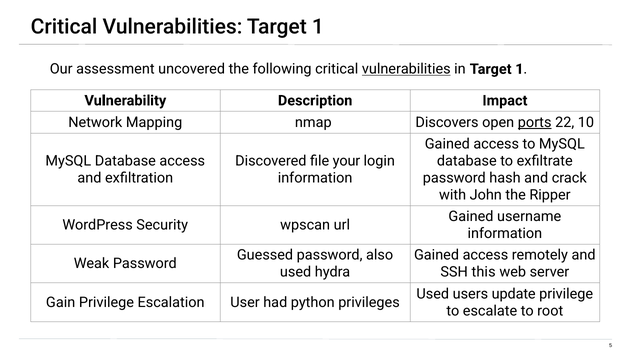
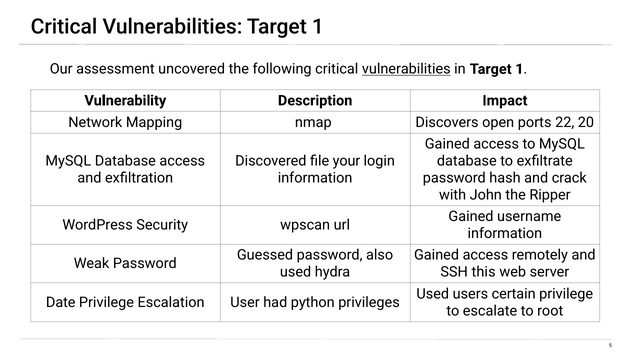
ports underline: present -> none (535, 122)
10: 10 -> 20 (586, 122)
update: update -> certain (514, 294)
Gain: Gain -> Date (61, 302)
